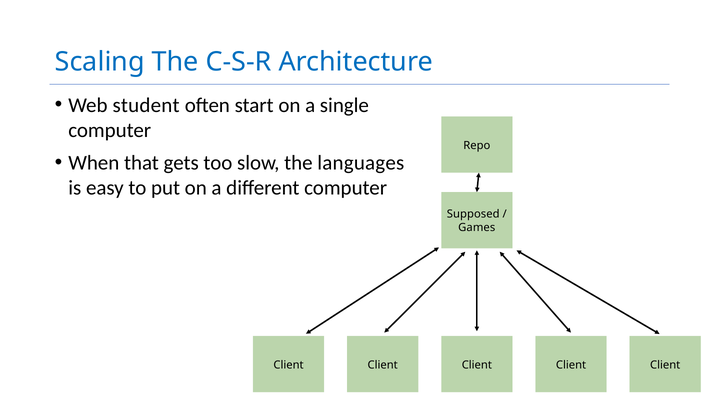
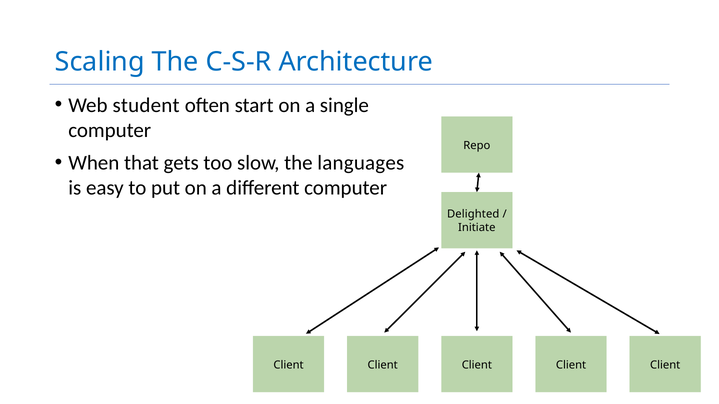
Supposed: Supposed -> Delighted (473, 214)
Games: Games -> Initiate (477, 228)
